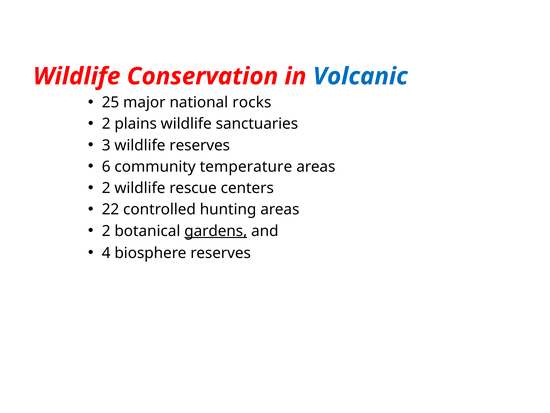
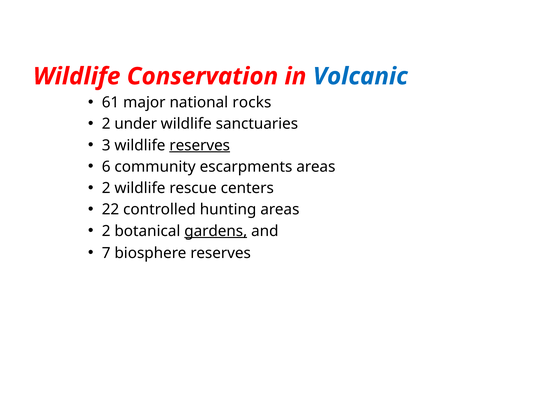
25: 25 -> 61 (110, 102)
plains: plains -> under (136, 124)
reserves underline: none -> present (200, 145)
temperature: temperature -> escarpments (246, 167)
4: 4 -> 7 (106, 253)
